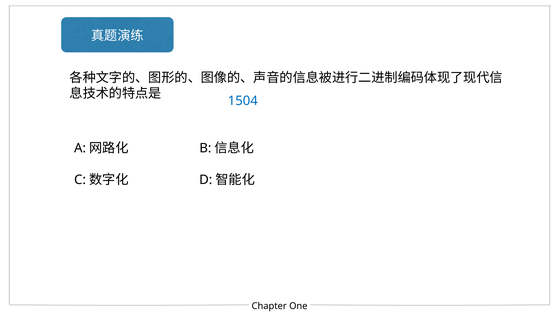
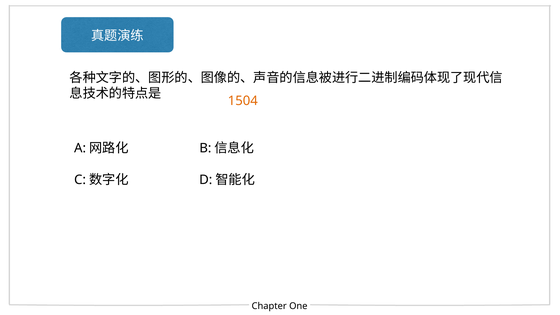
1504 colour: blue -> orange (243, 101)
